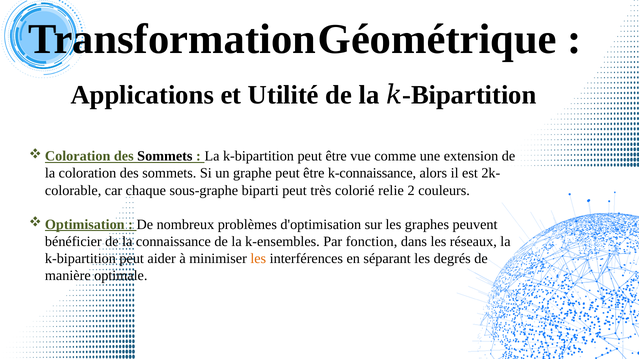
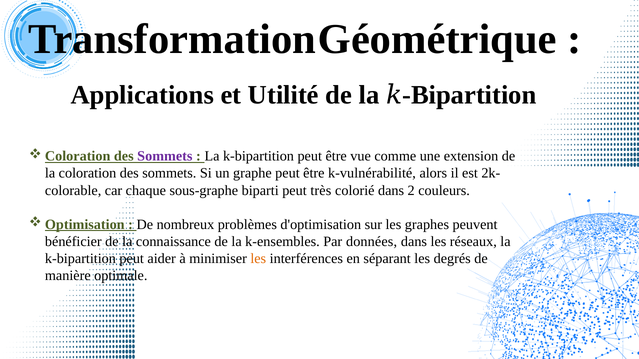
Sommets colour: black -> purple (165, 156)
k-connaissance: k-connaissance -> k-vulnérabilité (372, 174)
colorié relie: relie -> dans (391, 191)
fonction: fonction -> données (372, 242)
